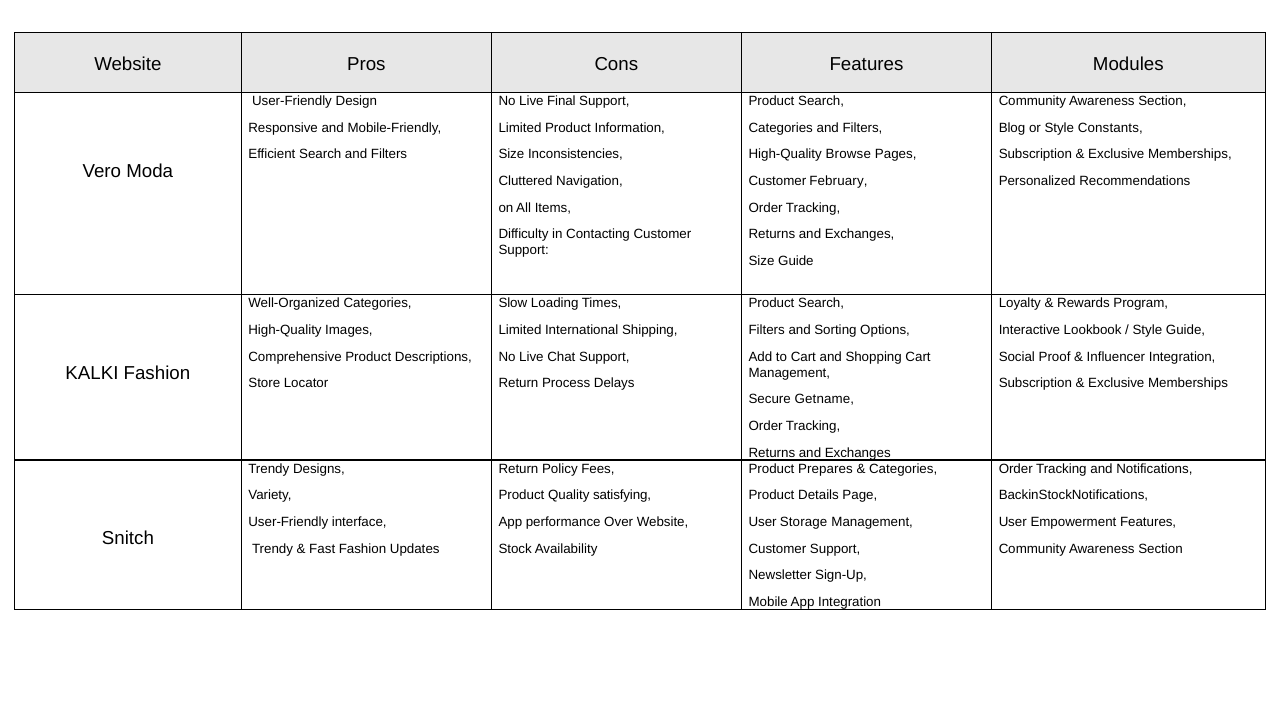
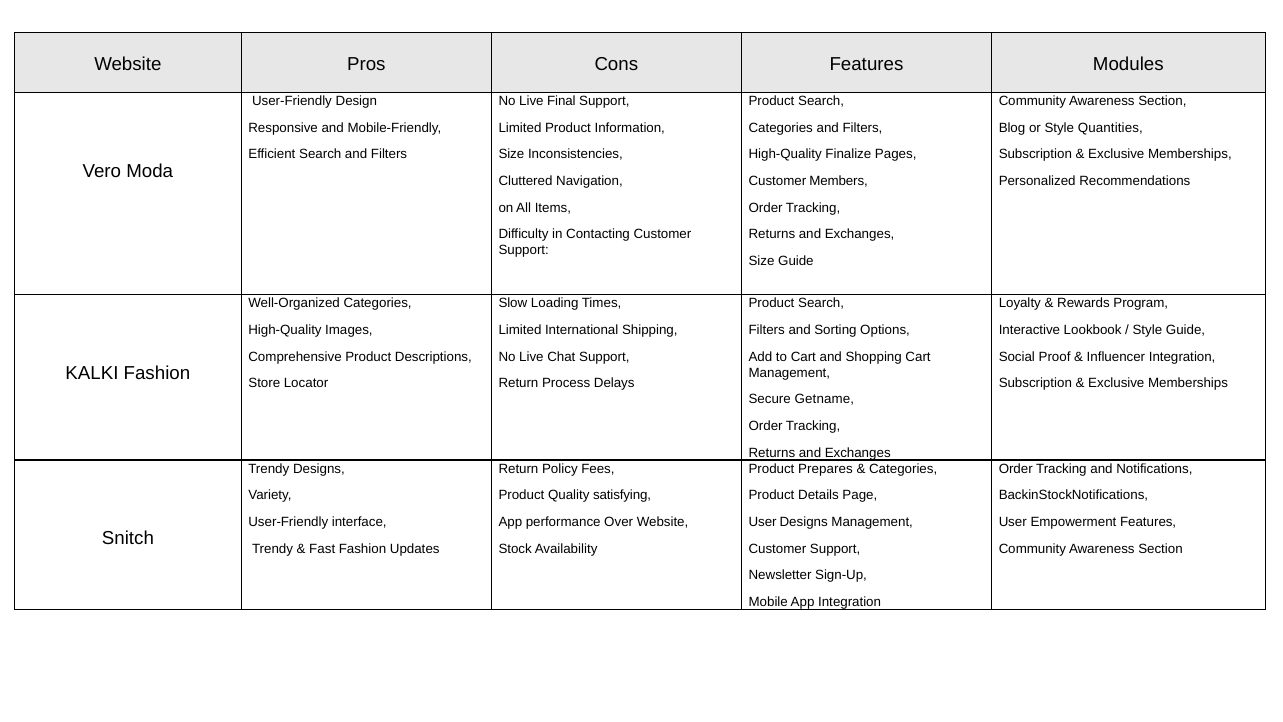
Constants: Constants -> Quantities (1110, 128)
Browse: Browse -> Finalize (848, 154)
February: February -> Members (839, 181)
User Storage: Storage -> Designs (804, 522)
